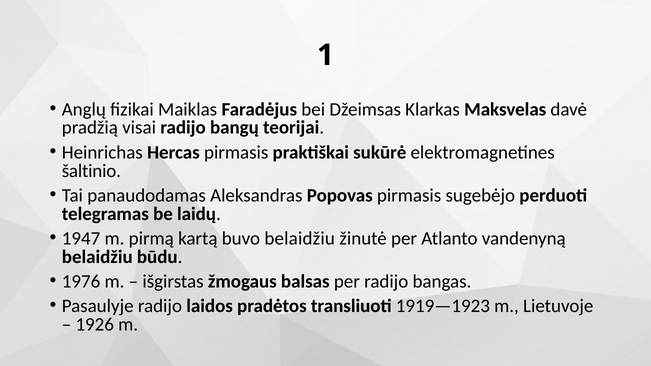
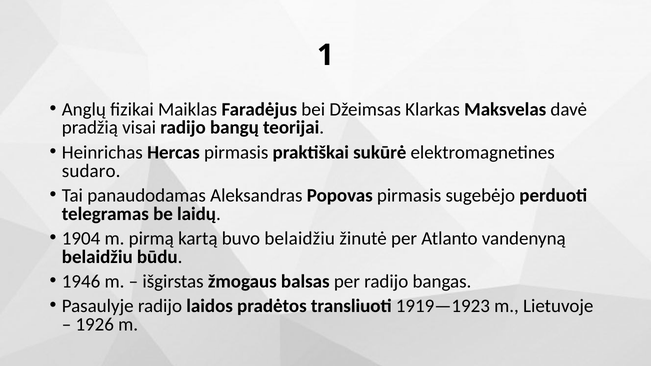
šaltinio: šaltinio -> sudaro (91, 171)
1947: 1947 -> 1904 (81, 238)
1976: 1976 -> 1946 (81, 281)
